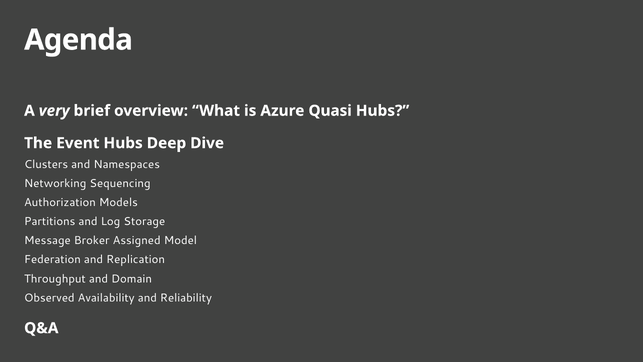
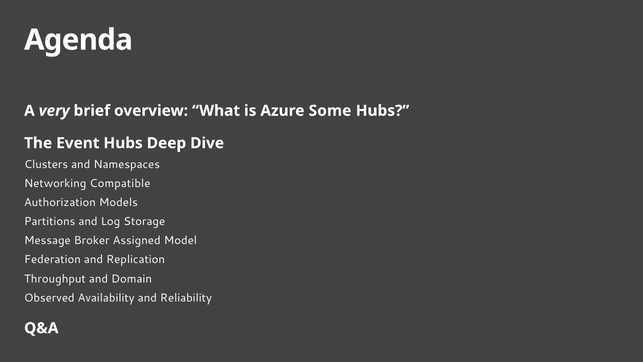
Quasi: Quasi -> Some (330, 111)
Sequencing: Sequencing -> Compatible (120, 183)
